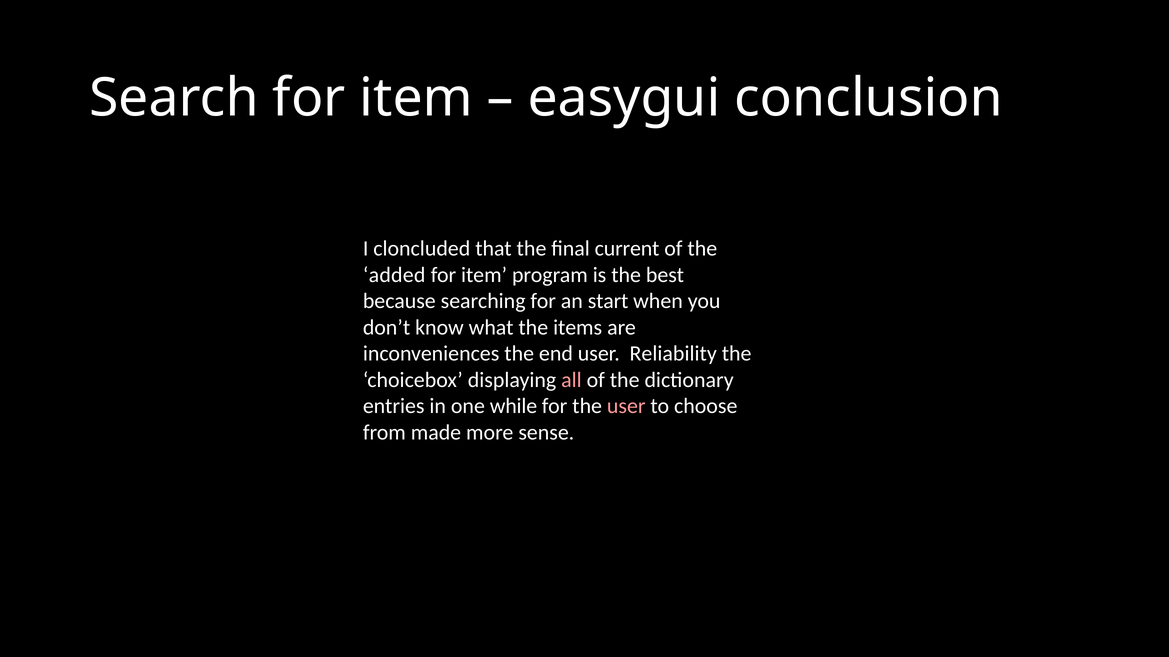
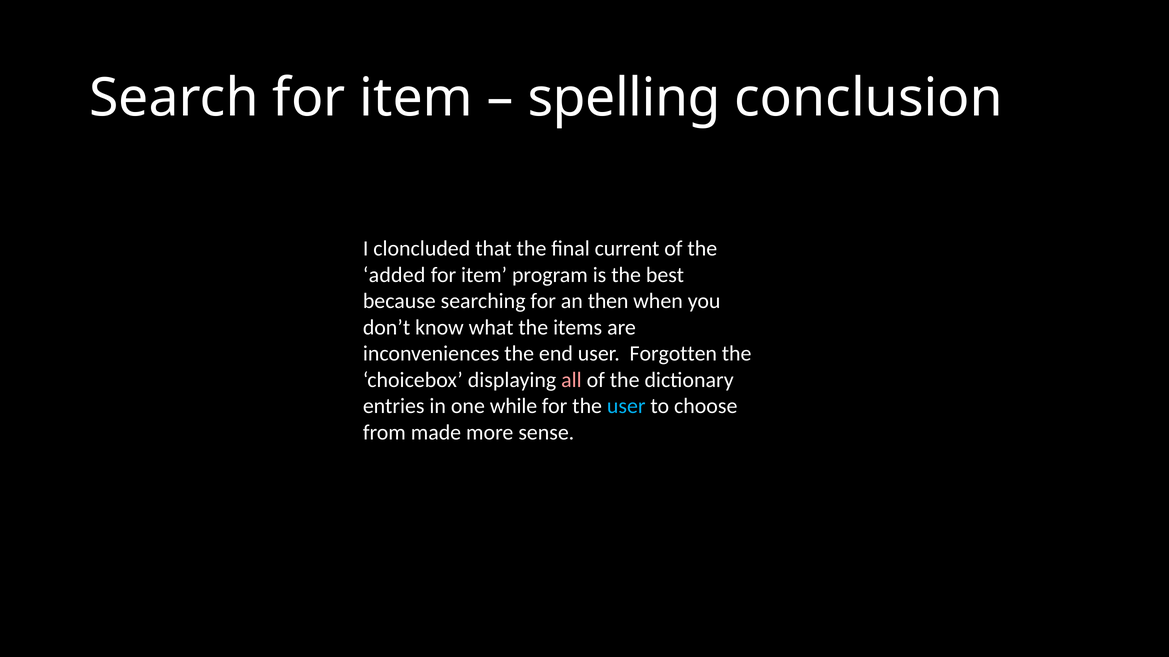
easygui: easygui -> spelling (624, 98)
start: start -> then (608, 301)
Reliability: Reliability -> Forgotten (673, 354)
user colour: pink -> light blue (626, 407)
